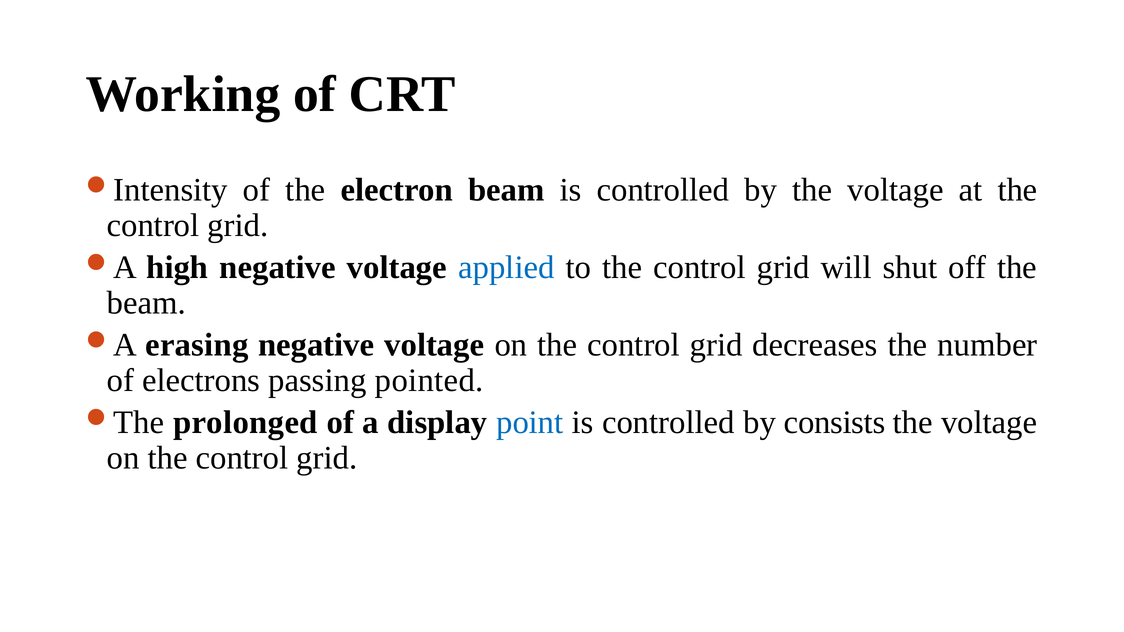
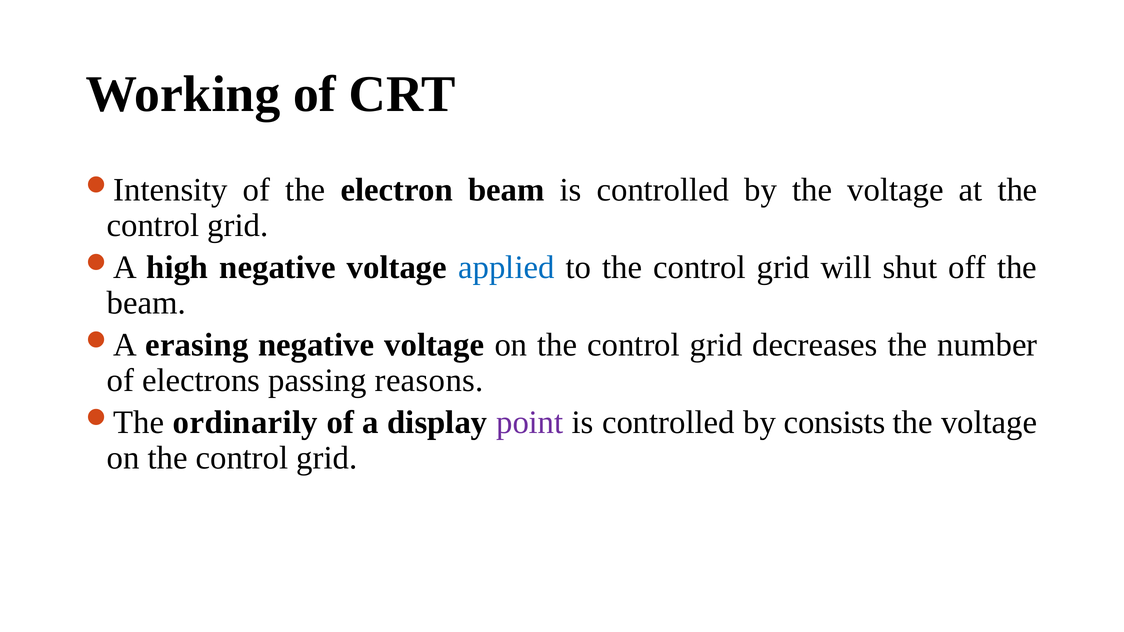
pointed: pointed -> reasons (429, 381)
prolonged: prolonged -> ordinarily (245, 423)
point colour: blue -> purple (530, 423)
